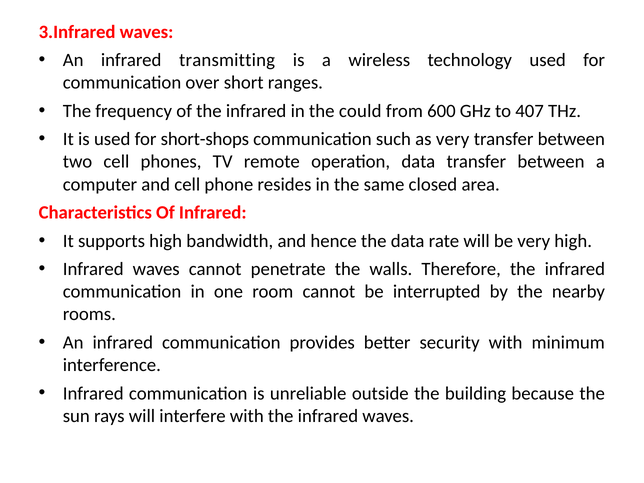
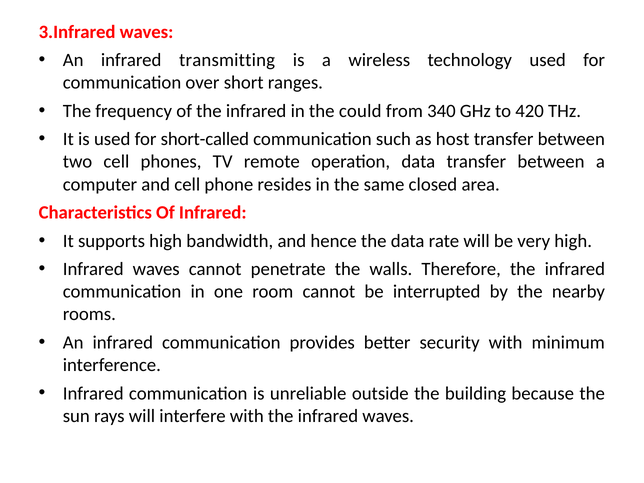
600: 600 -> 340 (441, 111)
407: 407 -> 420 (530, 111)
short-shops: short-shops -> short-called (205, 139)
as very: very -> host (453, 139)
